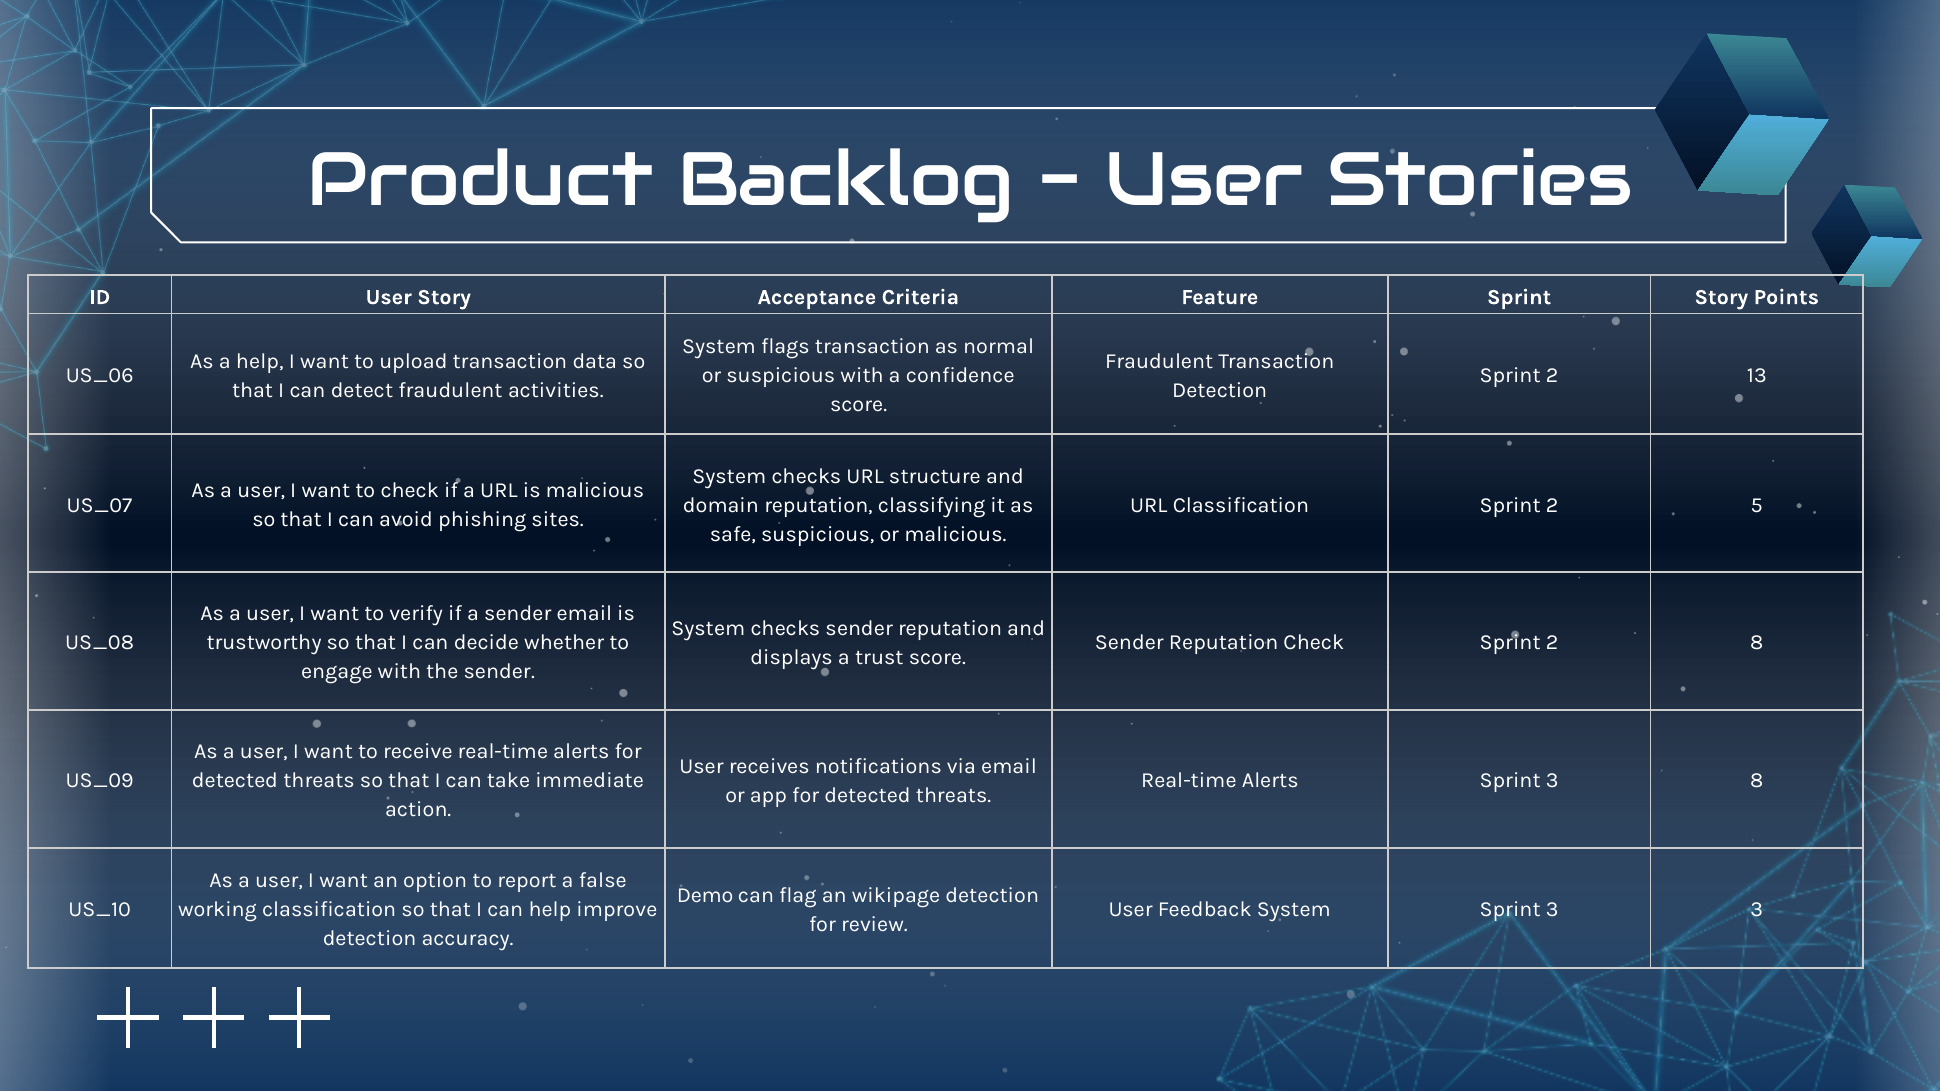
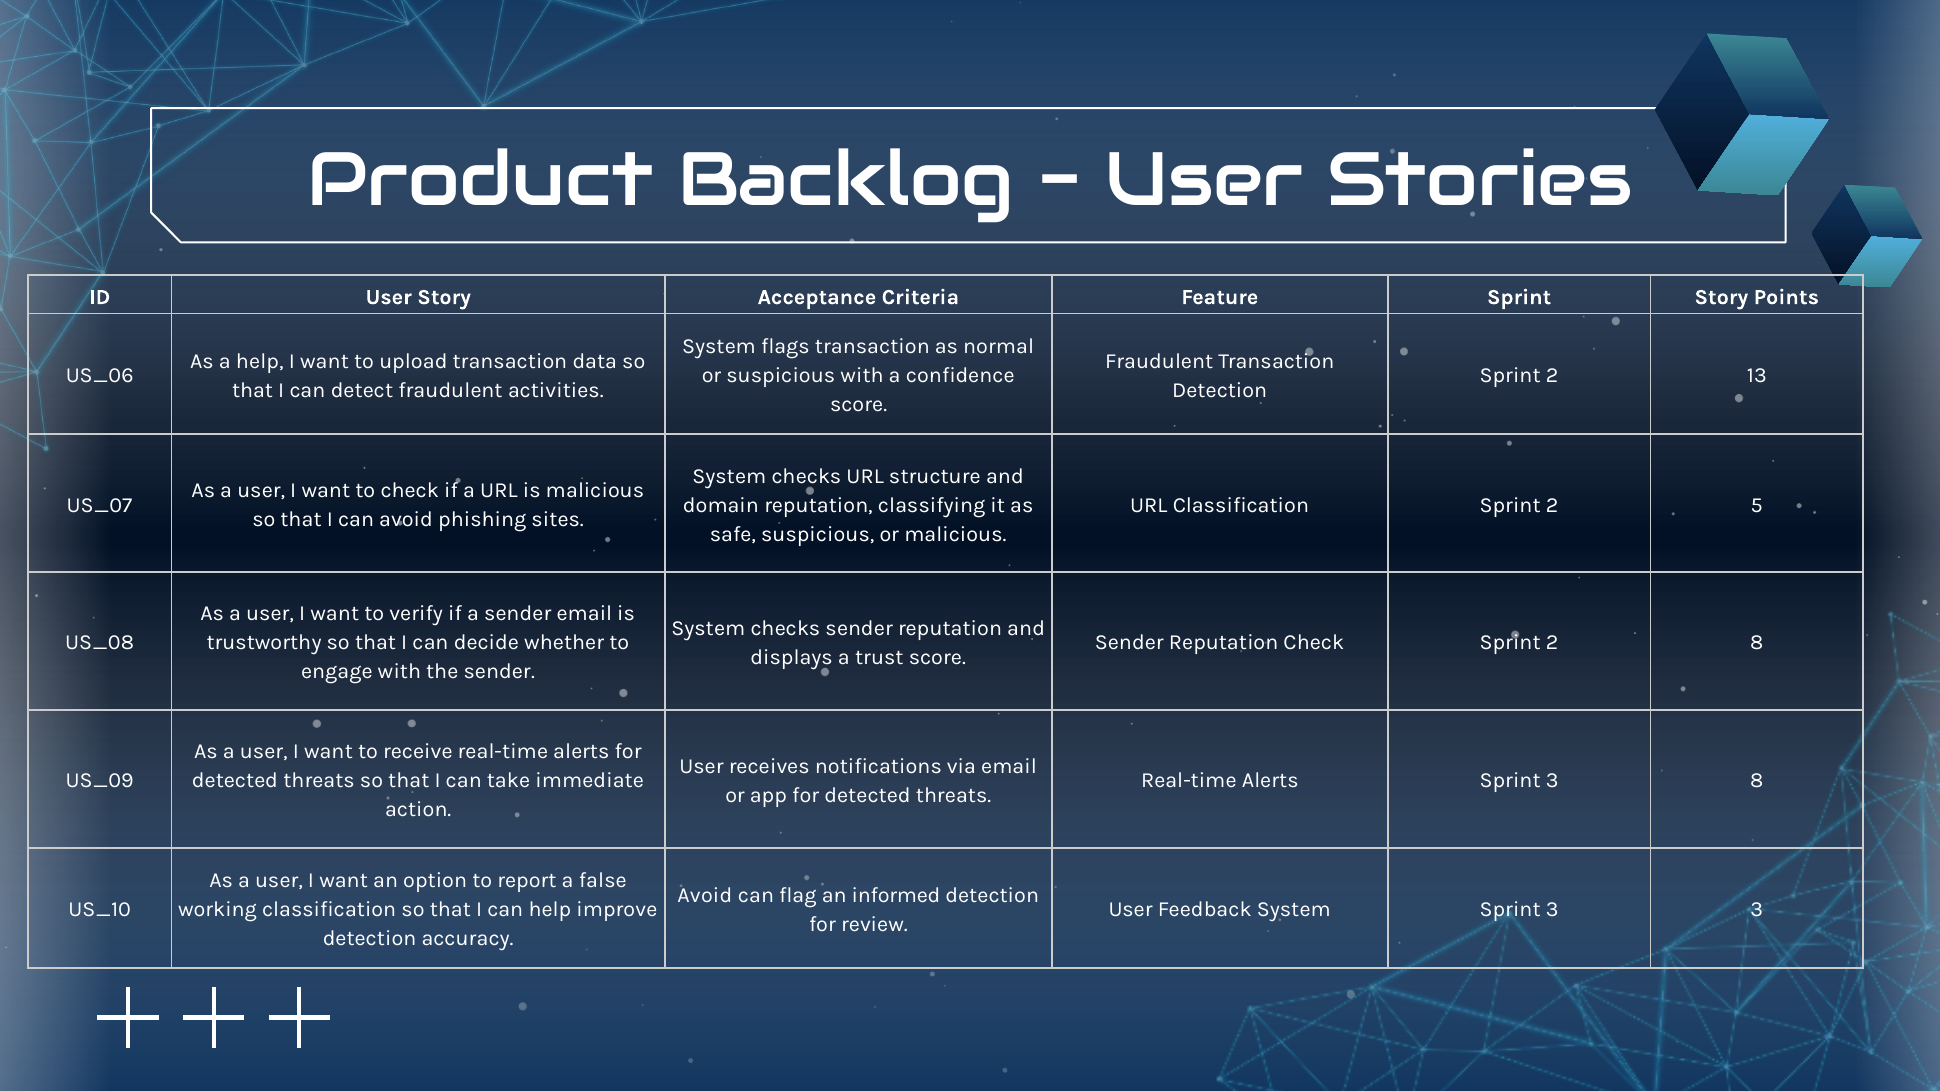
Demo: Demo -> Avoid (705, 896)
wikipage: wikipage -> informed (896, 896)
